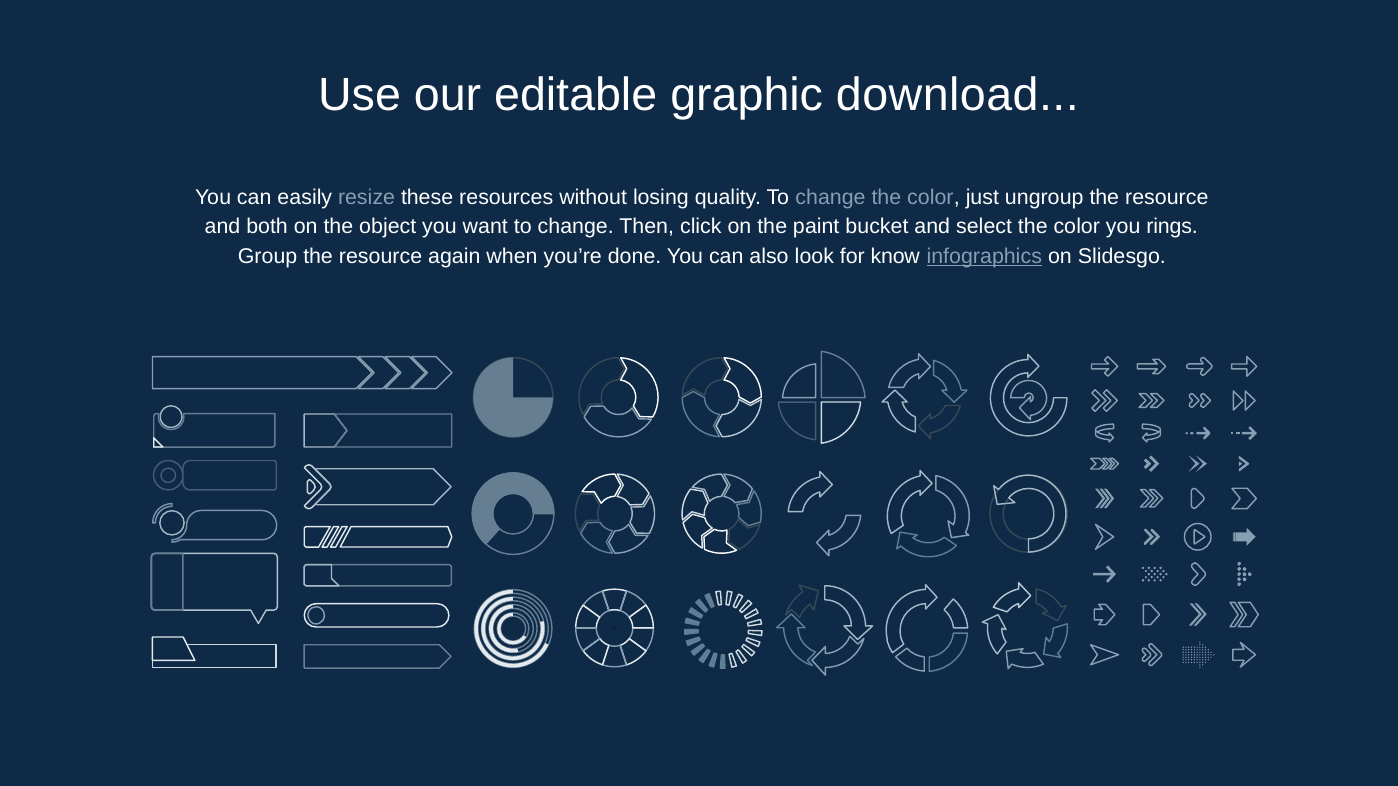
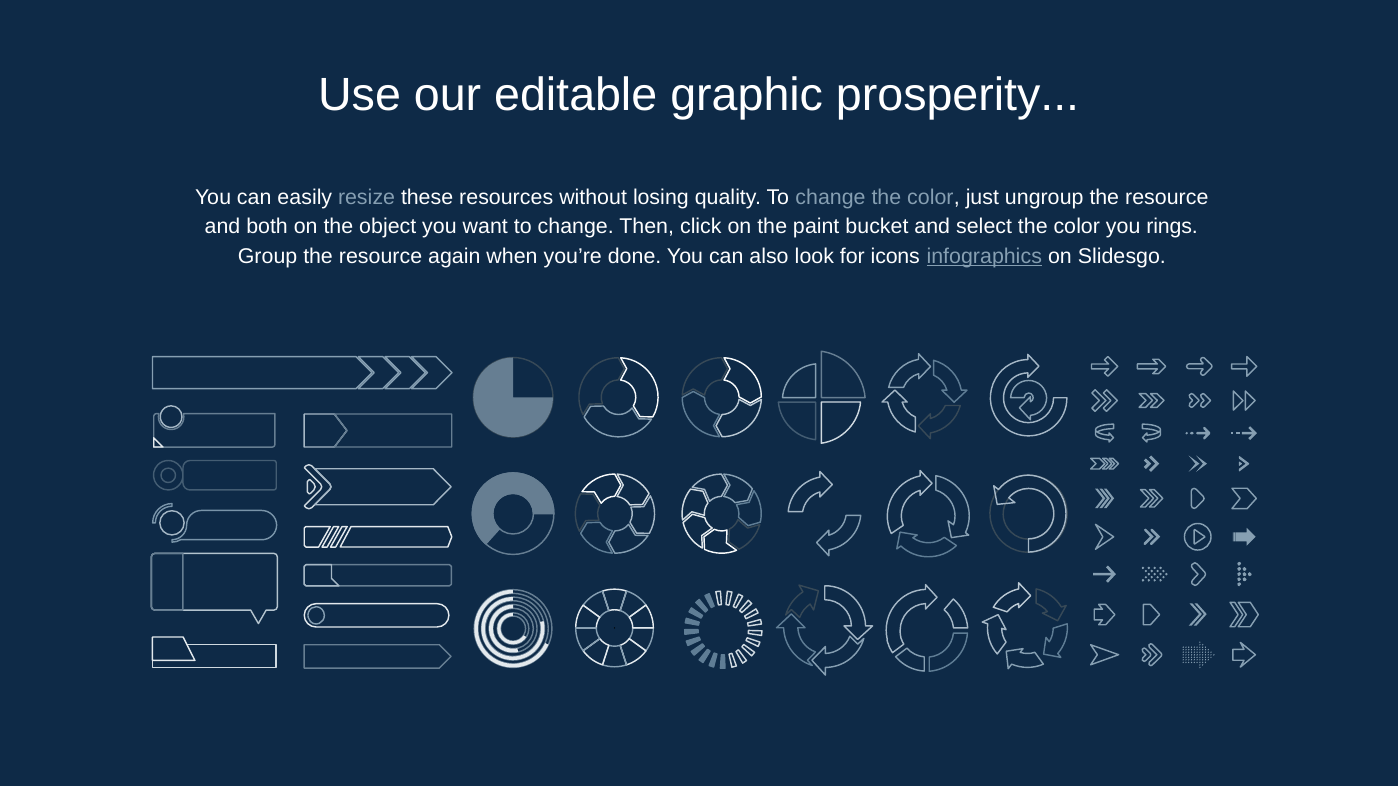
download: download -> prosperity (958, 95)
know: know -> icons (895, 256)
